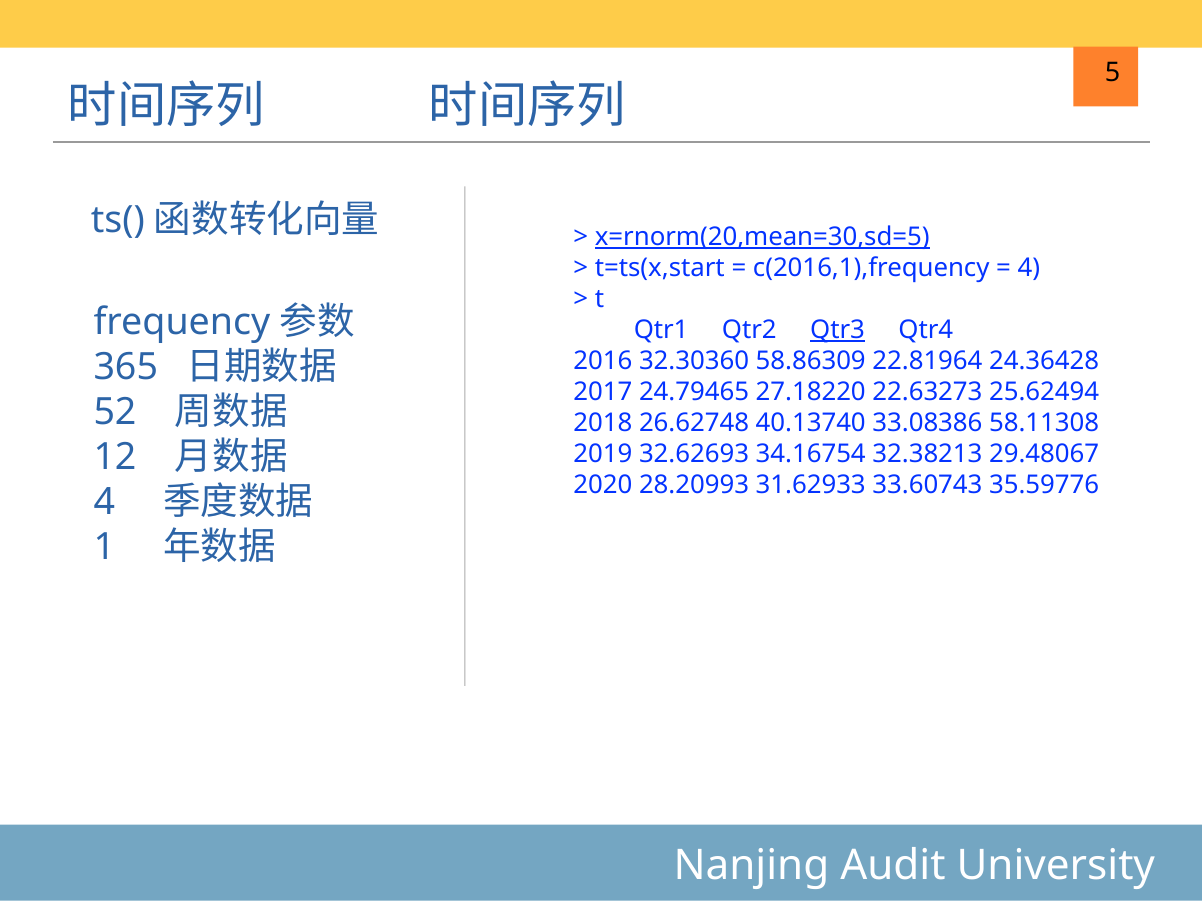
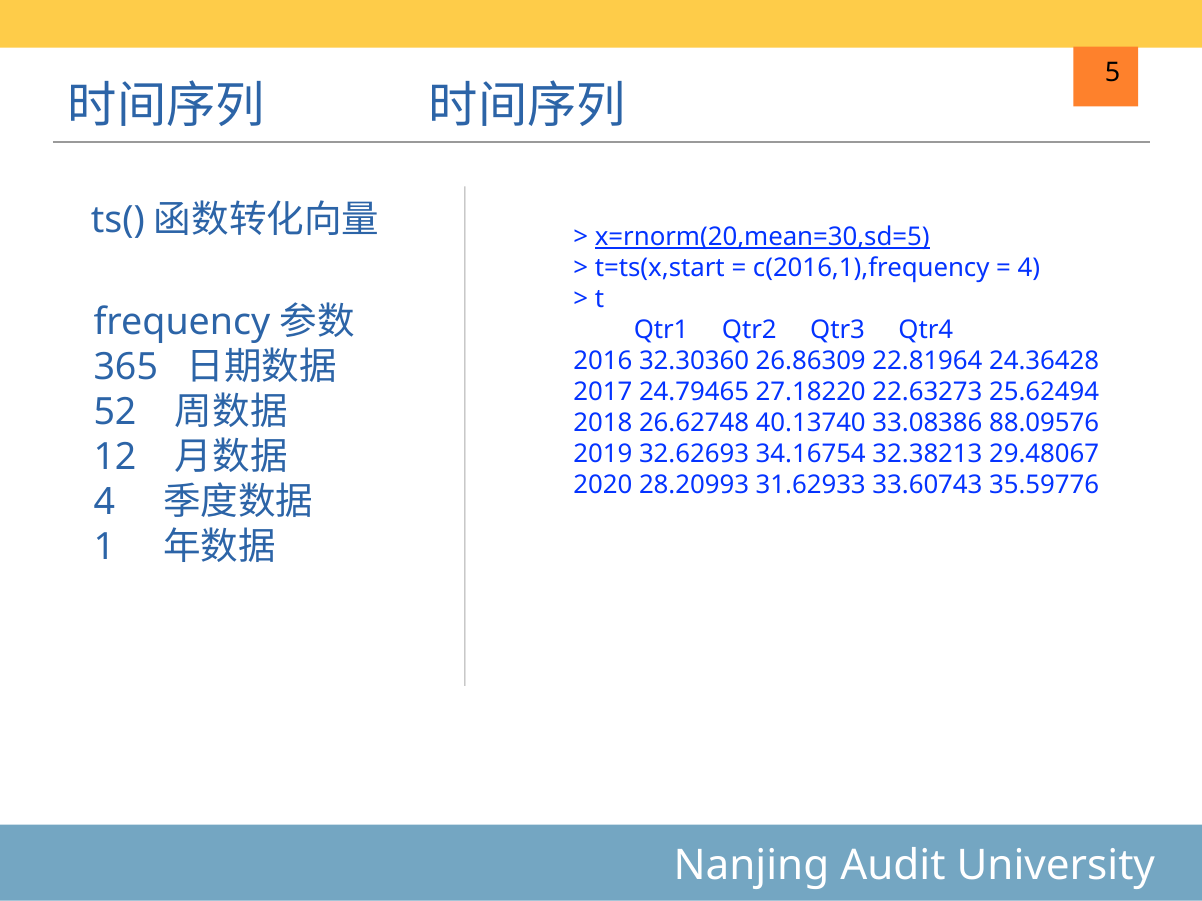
Qtr3 underline: present -> none (838, 330)
58.86309: 58.86309 -> 26.86309 (811, 361)
58.11308: 58.11308 -> 88.09576 (1044, 423)
